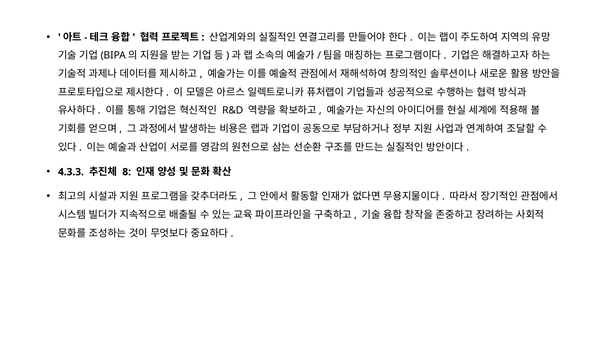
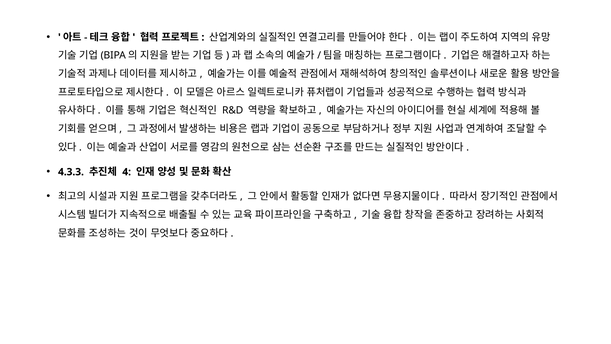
8: 8 -> 4 (127, 172)
